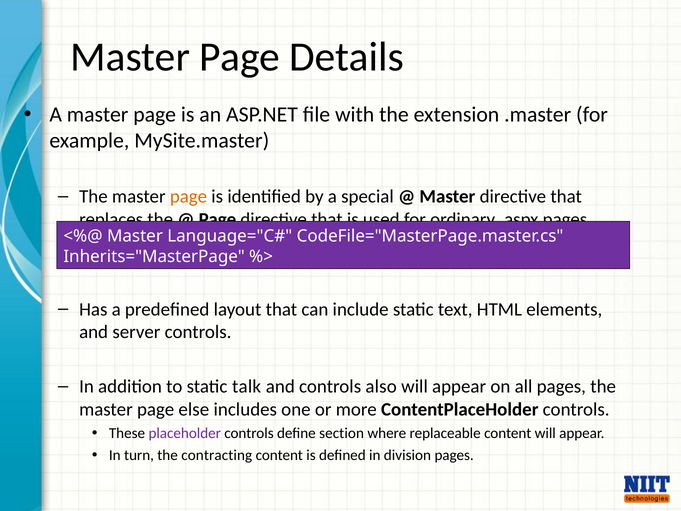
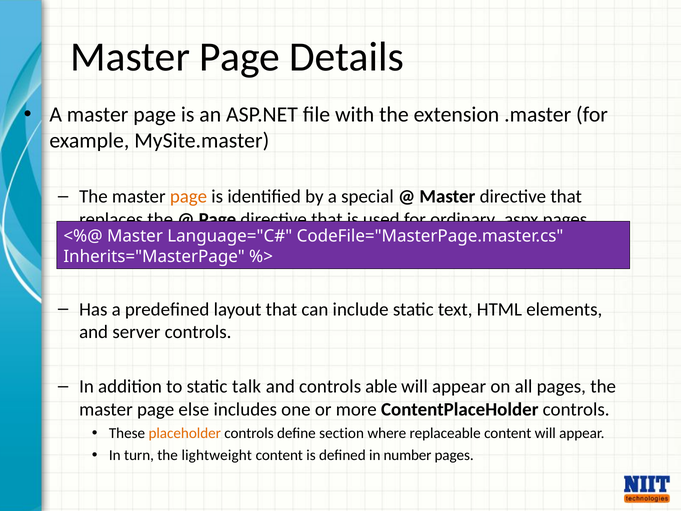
also: also -> able (381, 386)
placeholder colour: purple -> orange (185, 433)
contracting: contracting -> lightweight (217, 455)
division: division -> number (408, 455)
